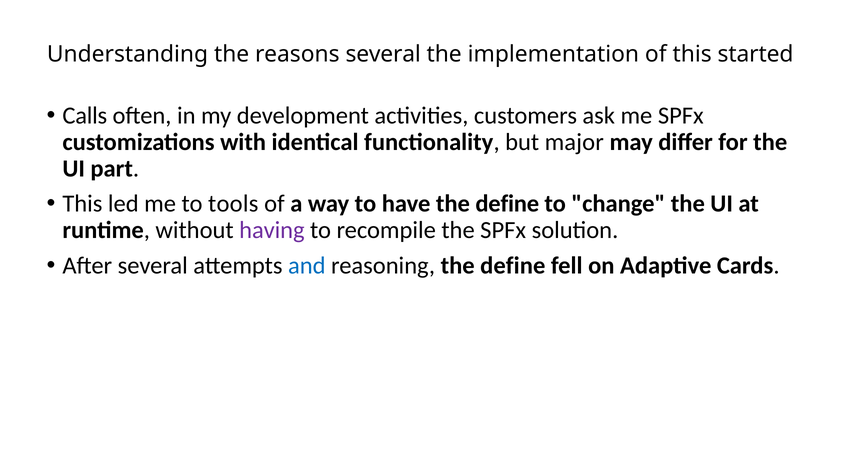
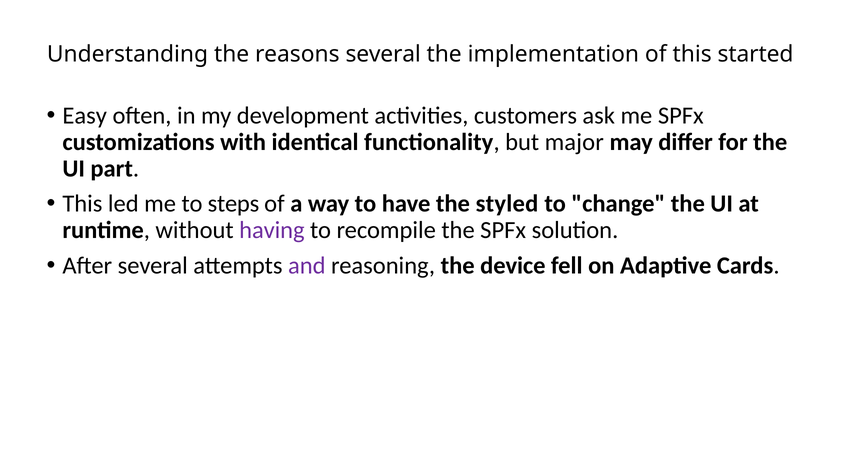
Calls: Calls -> Easy (85, 115)
tools: tools -> steps (233, 204)
have the define: define -> styled (507, 204)
and colour: blue -> purple (307, 265)
reasoning the define: define -> device (513, 265)
